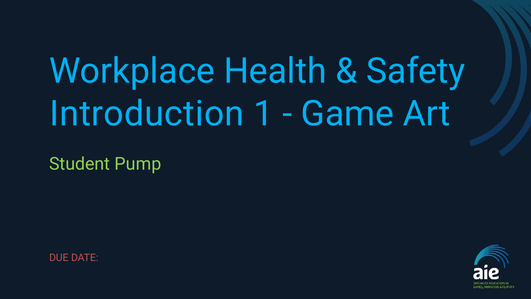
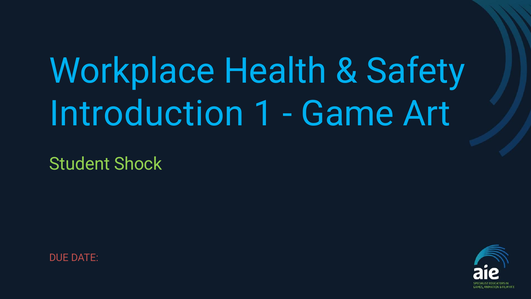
Pump: Pump -> Shock (138, 164)
